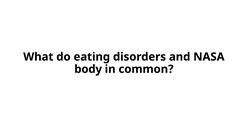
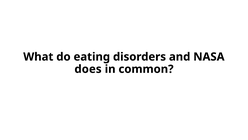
body: body -> does (88, 69)
